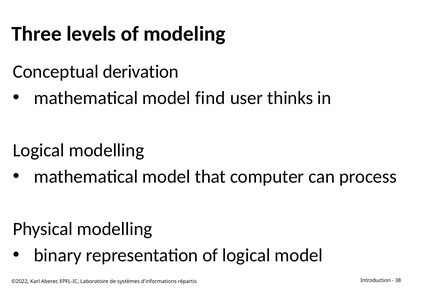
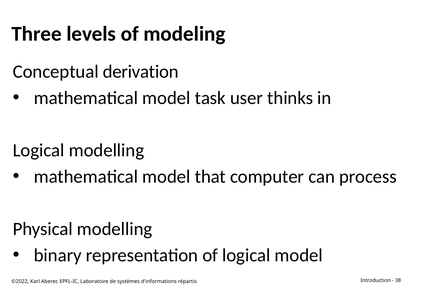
find: find -> task (210, 98)
